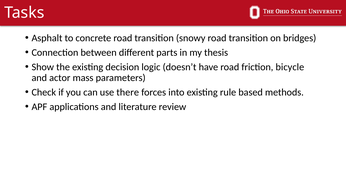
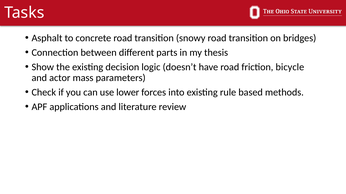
there: there -> lower (128, 93)
